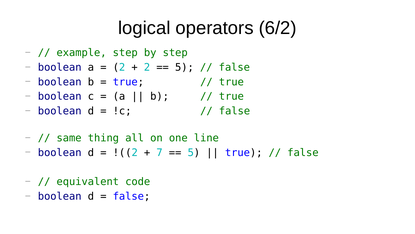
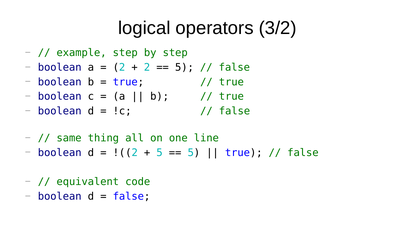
6/2: 6/2 -> 3/2 (278, 28)
7: 7 -> 5 (160, 152)
